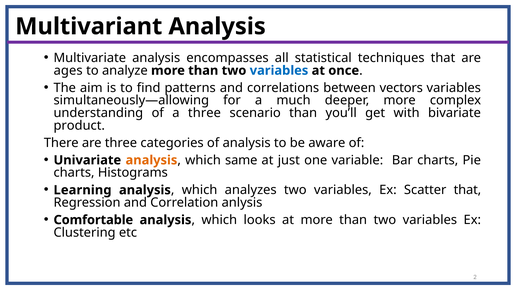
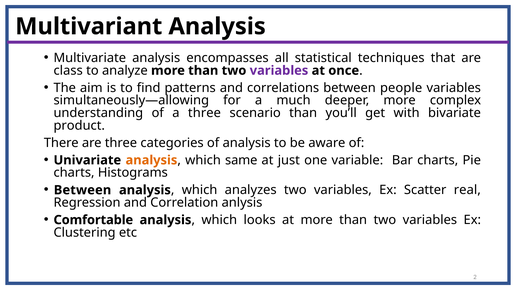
ages: ages -> class (68, 71)
variables colour: blue -> purple (279, 71)
vectors: vectors -> people (401, 88)
Learning: Learning -> Between (82, 190)
Scatter that: that -> real (467, 190)
